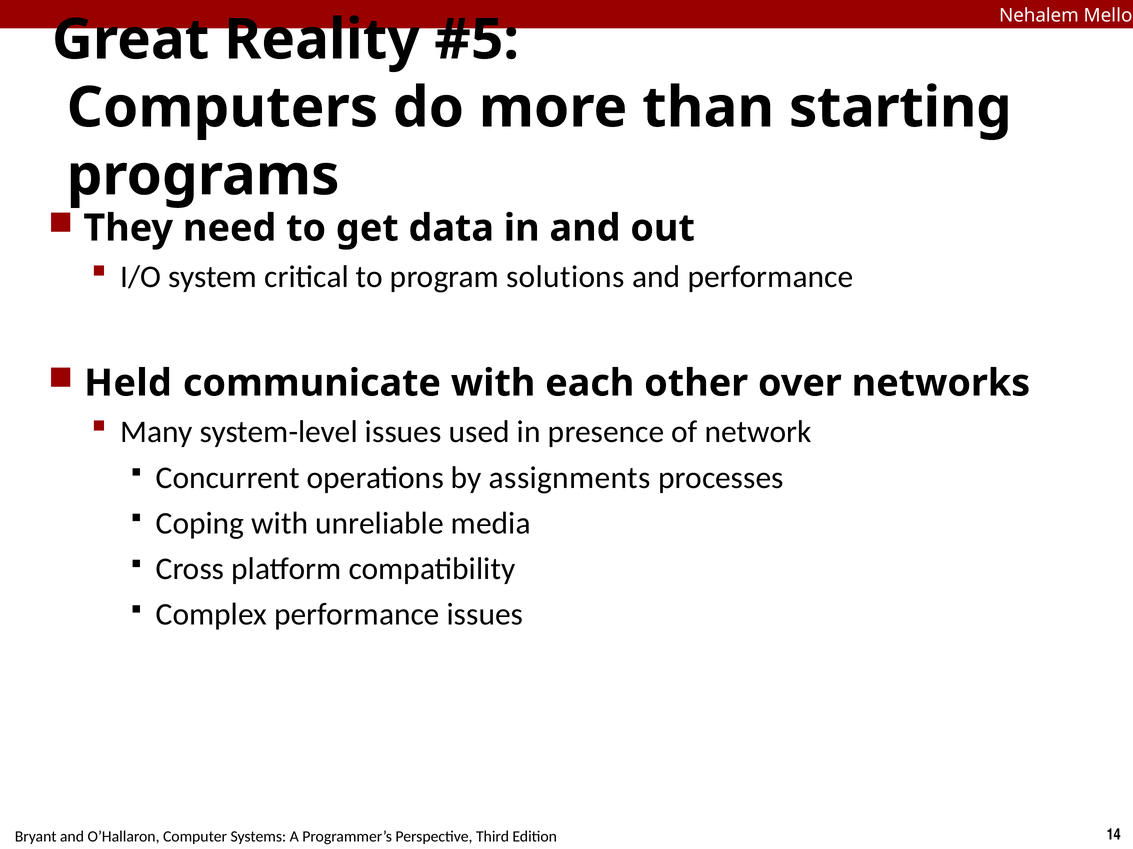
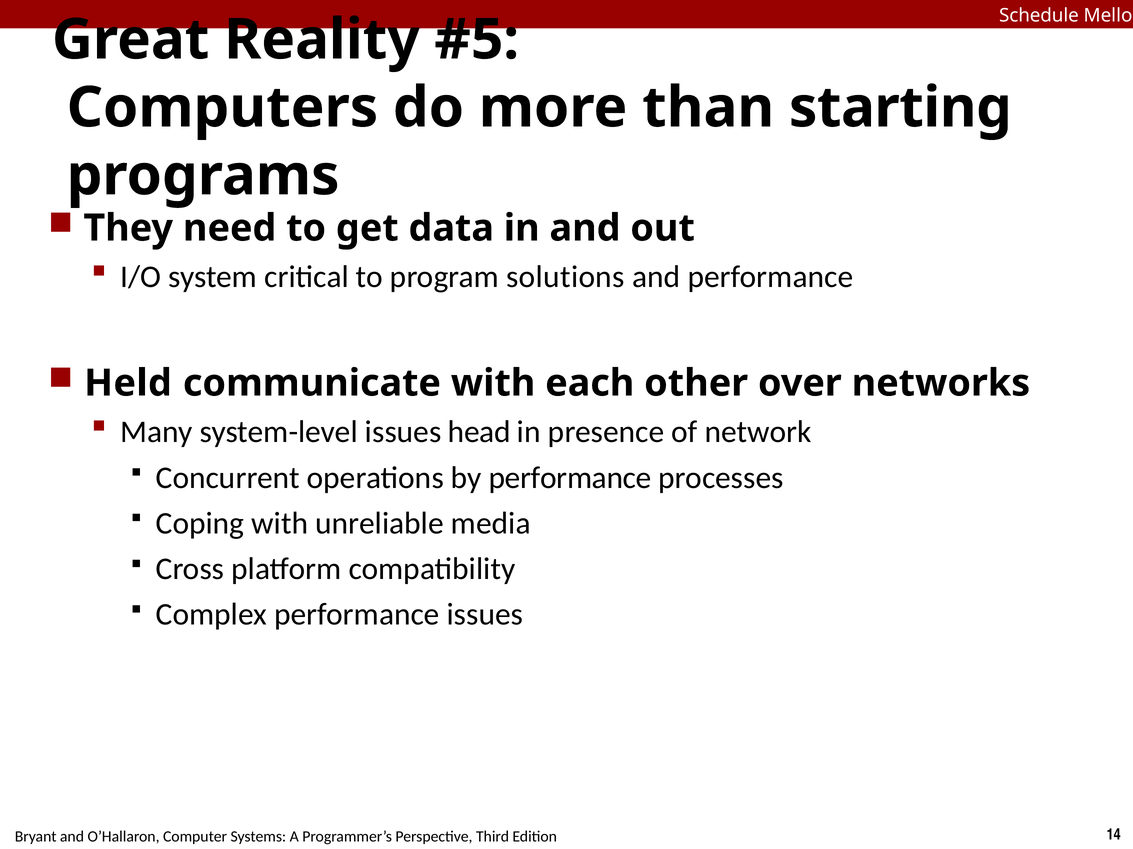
Nehalem: Nehalem -> Schedule (1039, 15)
used: used -> head (479, 432)
by assignments: assignments -> performance (570, 478)
